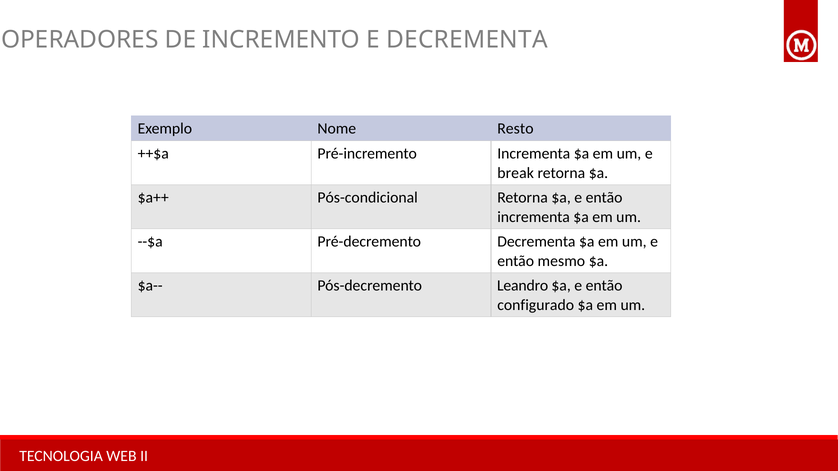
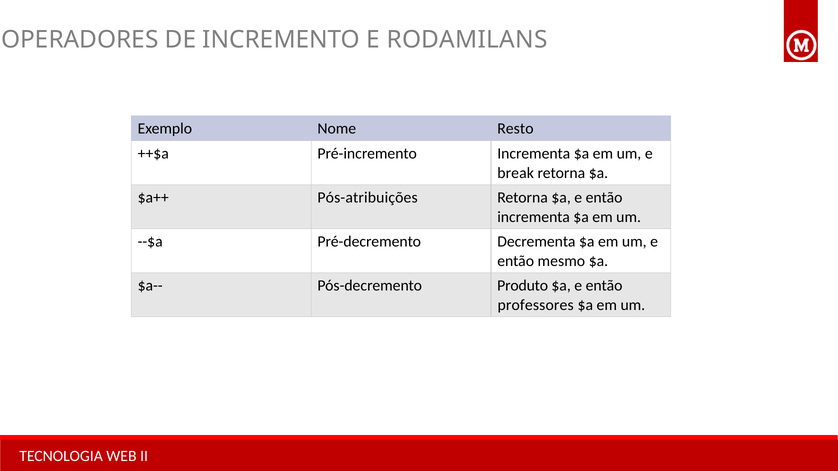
E DECREMENTA: DECREMENTA -> RODAMILANS (467, 40)
Pós-condicional: Pós-condicional -> Pós-atribuições (368, 198)
Leandro: Leandro -> Produto (523, 286)
configurado: configurado -> professores (536, 305)
